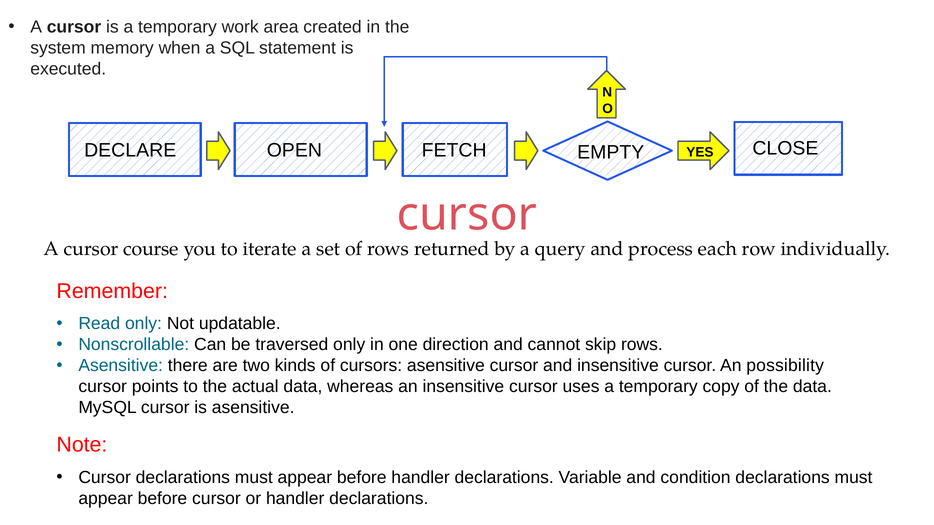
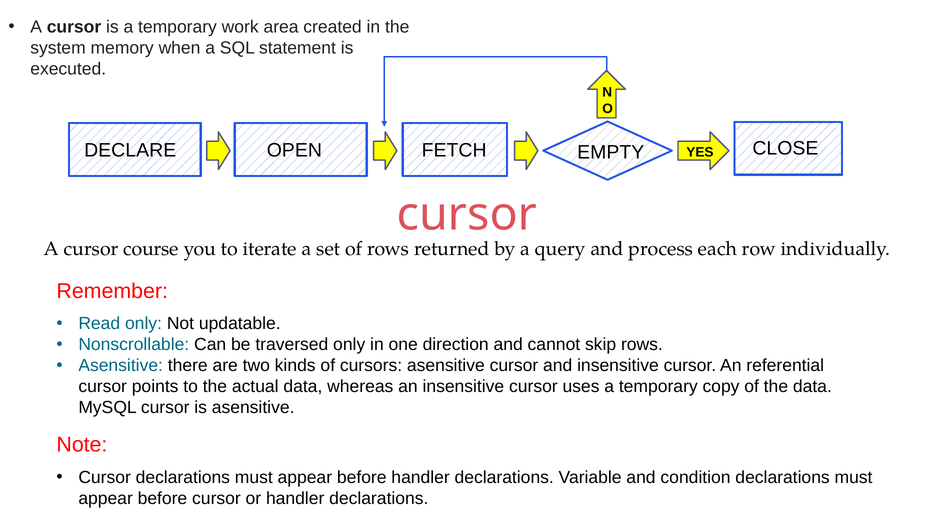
possibility: possibility -> referential (785, 366)
